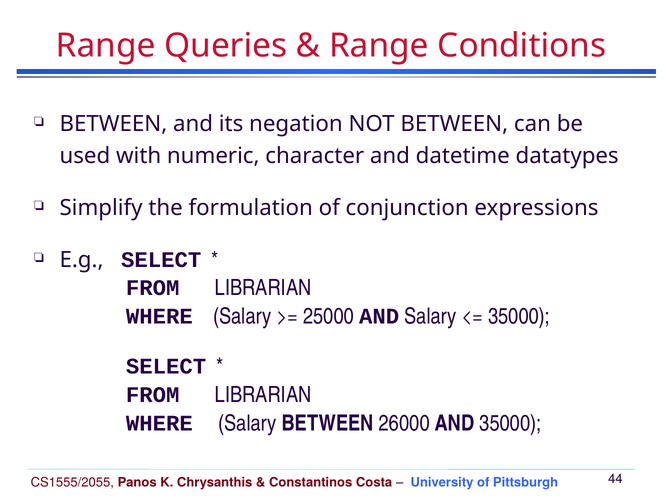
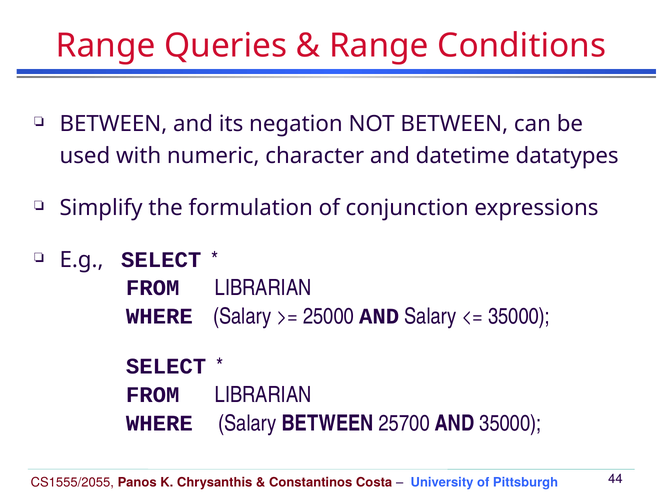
26000: 26000 -> 25700 (404, 423)
